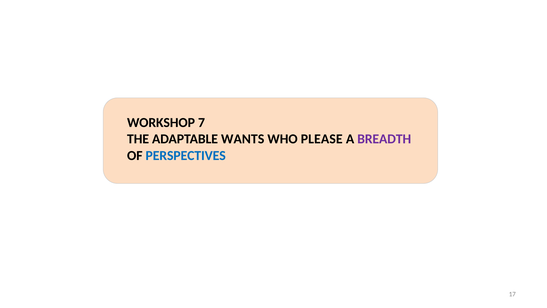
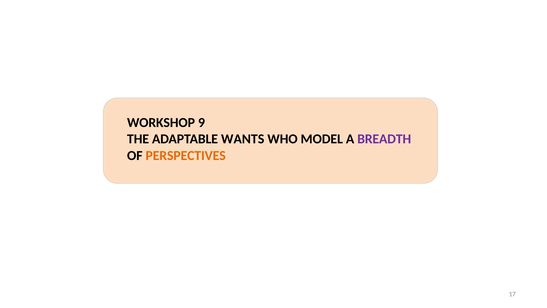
7: 7 -> 9 (201, 123)
PLEASE: PLEASE -> MODEL (322, 139)
PERSPECTIVES colour: blue -> orange (186, 155)
